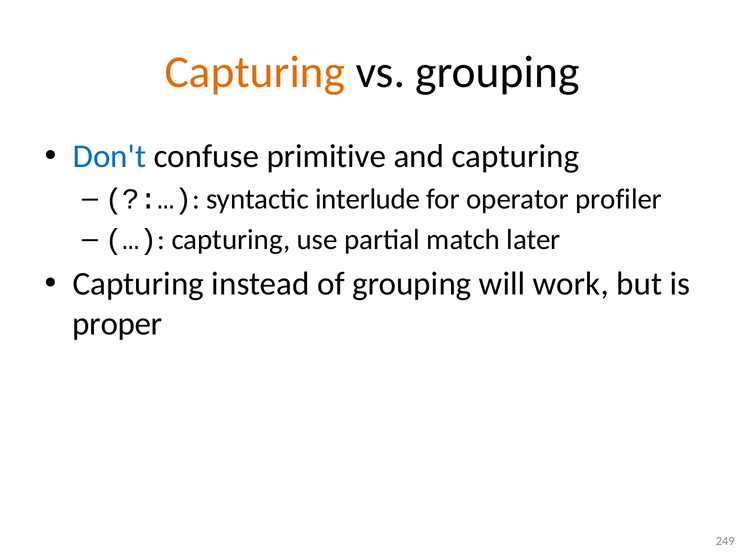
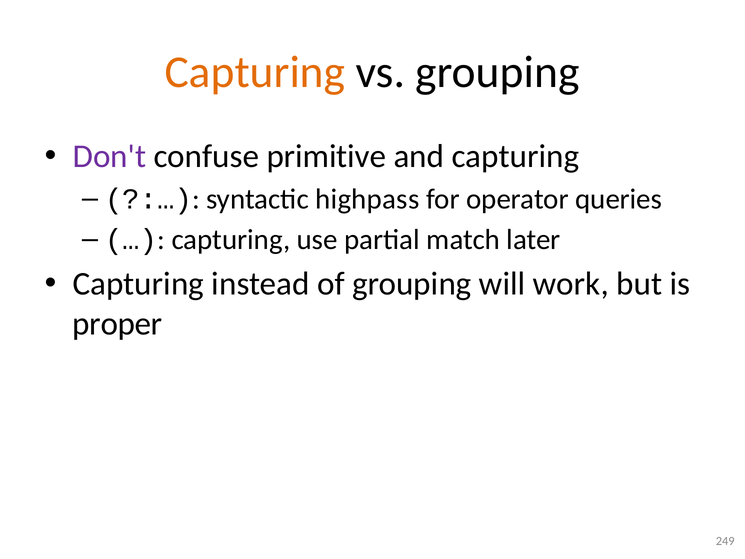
Don't colour: blue -> purple (109, 156)
interlude: interlude -> highpass (367, 199)
profiler: profiler -> queries (619, 199)
